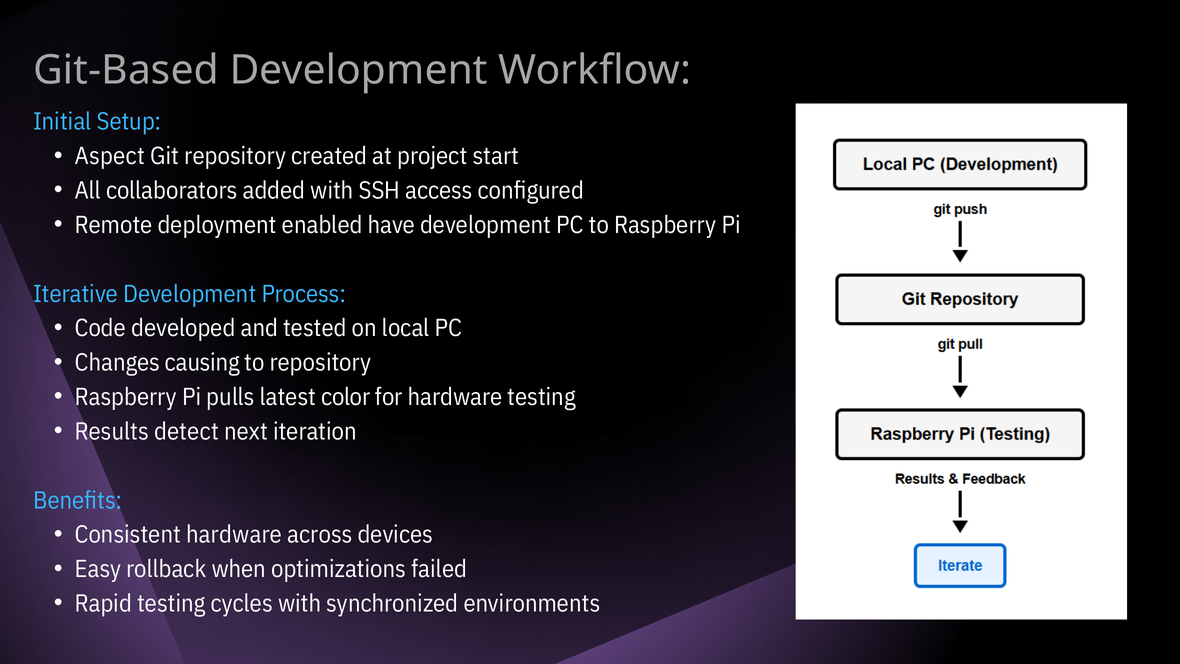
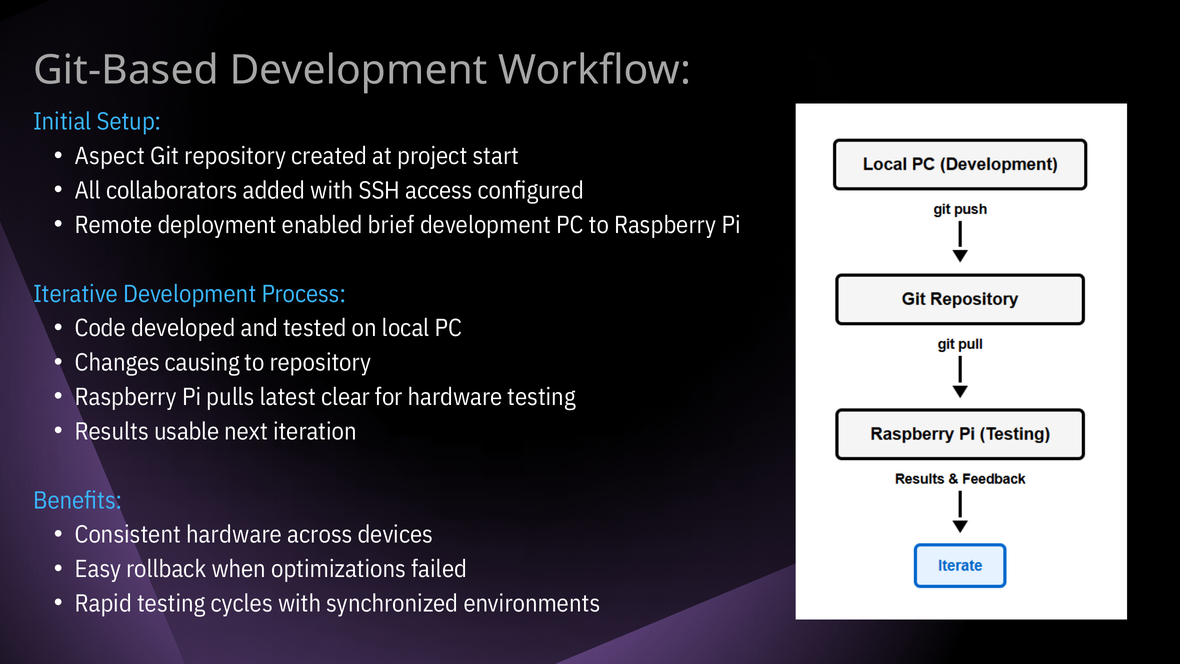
have: have -> brief (391, 225)
color: color -> clear (346, 397)
detect: detect -> usable (187, 431)
